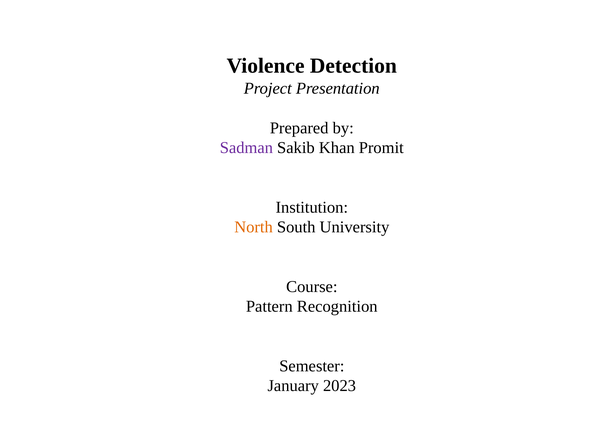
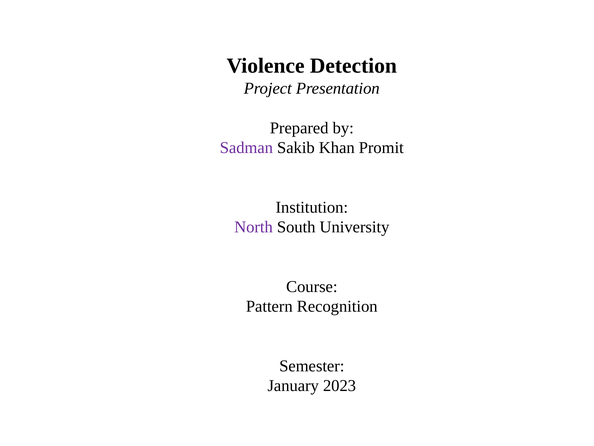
North colour: orange -> purple (254, 227)
